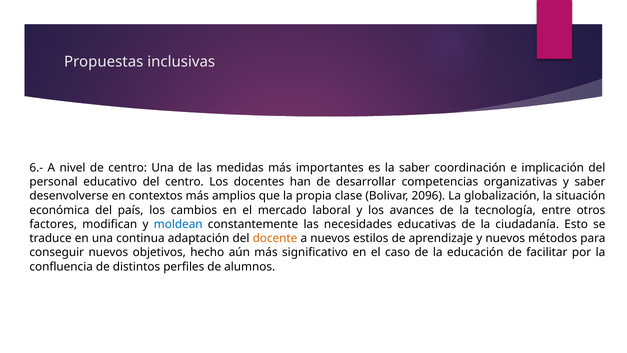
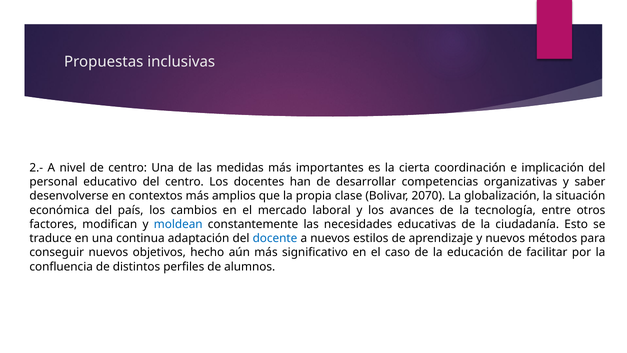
6.-: 6.- -> 2.- (36, 168)
la saber: saber -> cierta (414, 168)
2096: 2096 -> 2070 (428, 196)
docente colour: orange -> blue (275, 238)
